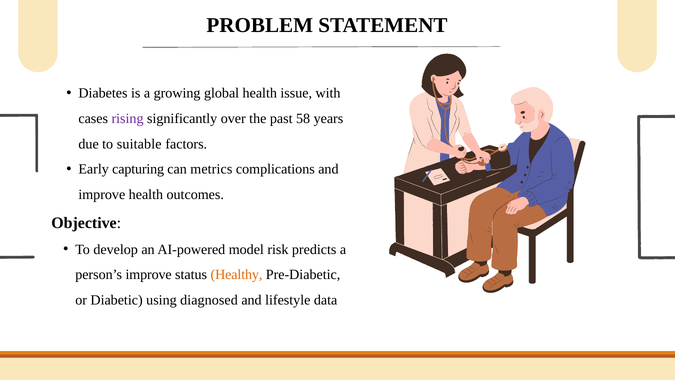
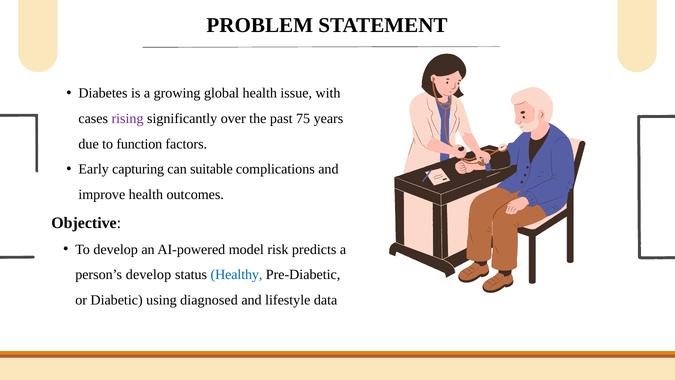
58: 58 -> 75 (303, 118)
suitable: suitable -> function (139, 144)
metrics: metrics -> suitable (211, 169)
person’s improve: improve -> develop (149, 275)
Healthy colour: orange -> blue (237, 275)
